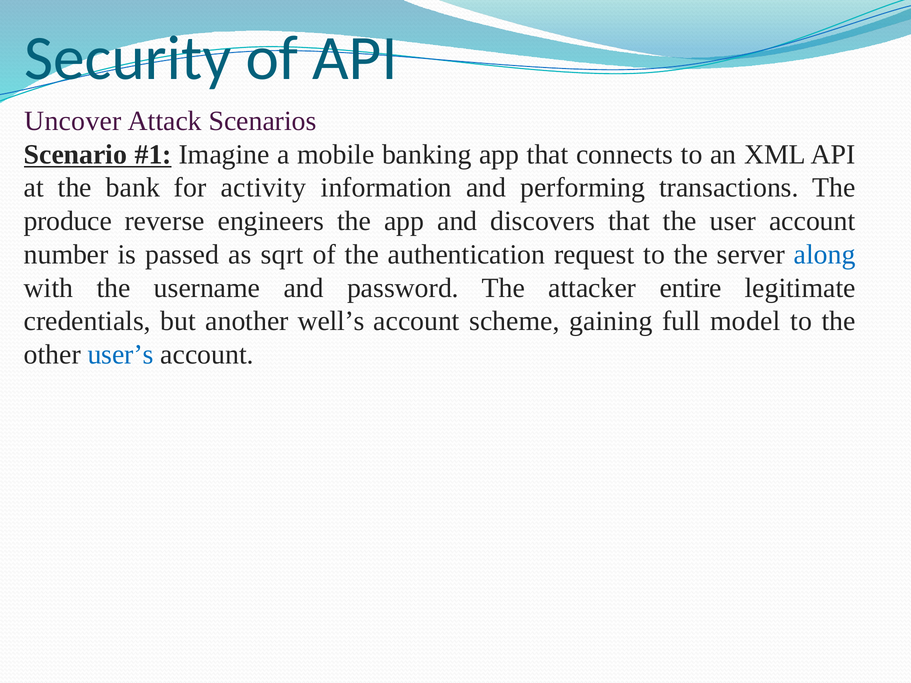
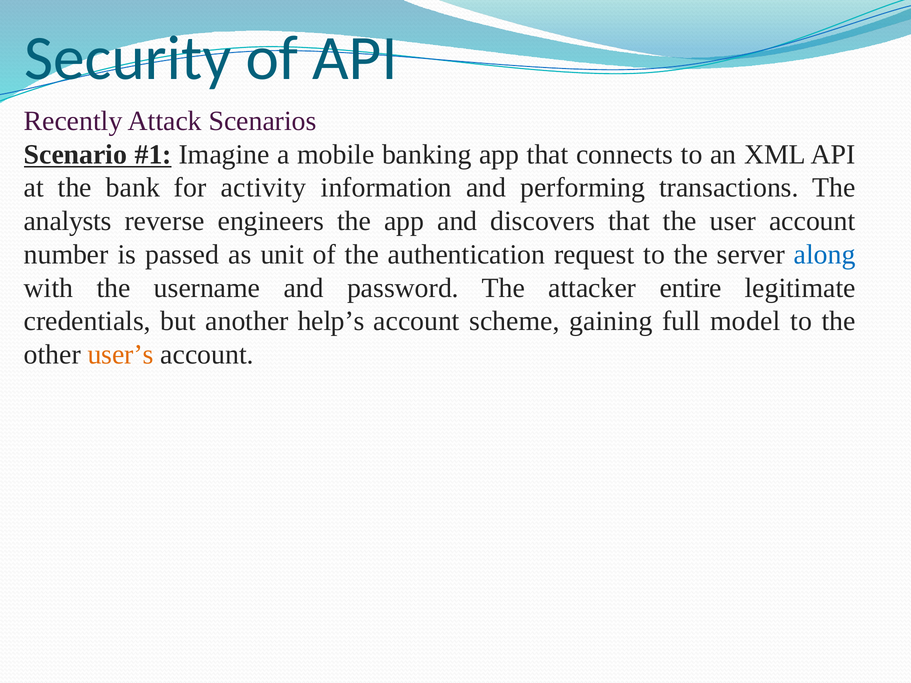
Uncover: Uncover -> Recently (73, 121)
produce: produce -> analysts (68, 221)
sqrt: sqrt -> unit (282, 255)
well’s: well’s -> help’s (331, 321)
user’s colour: blue -> orange (121, 355)
